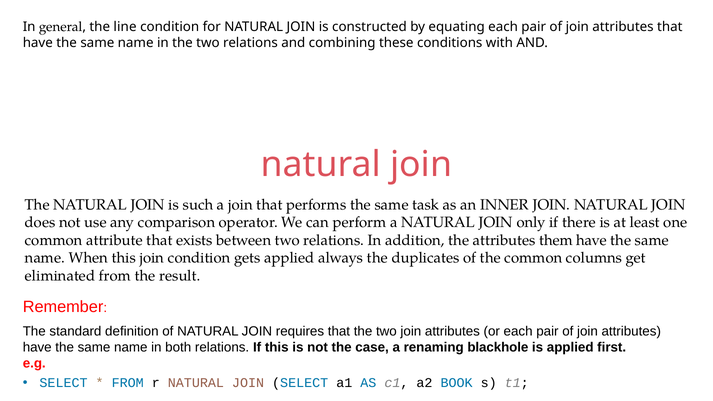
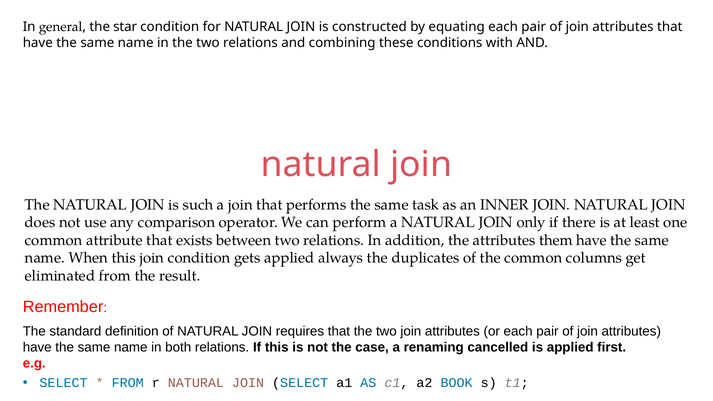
line: line -> star (125, 27)
blackhole: blackhole -> cancelled (498, 347)
